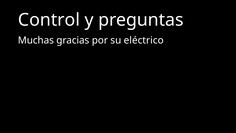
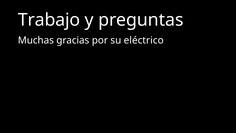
Control: Control -> Trabajo (49, 20)
